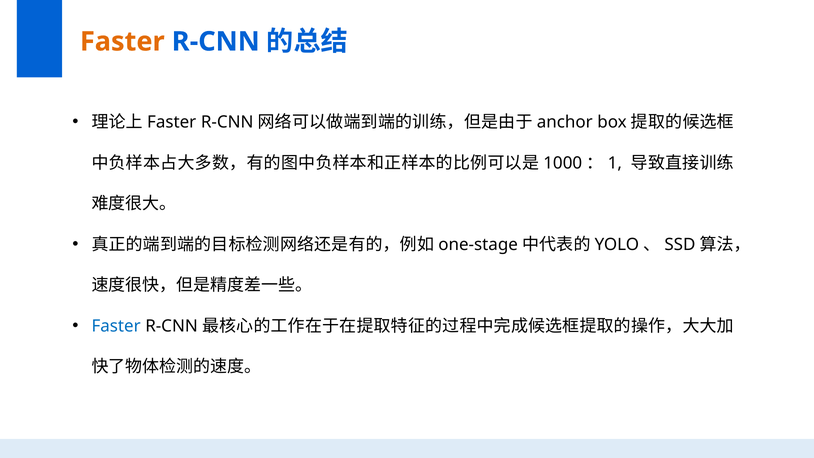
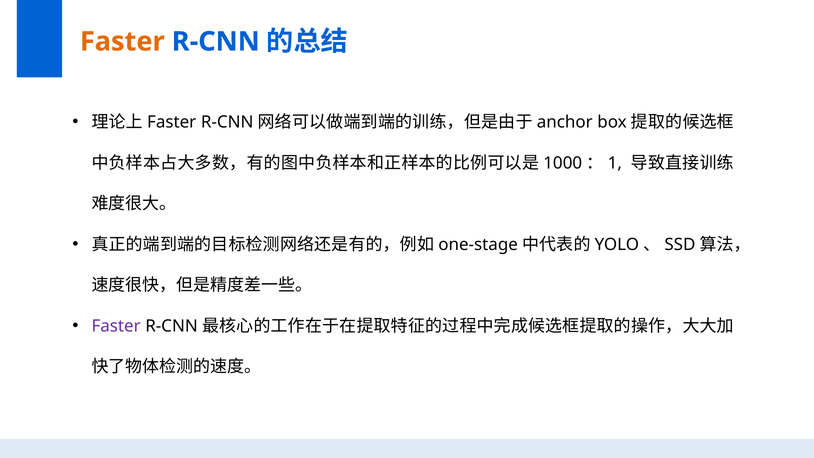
Faster colour: blue -> purple (116, 326)
